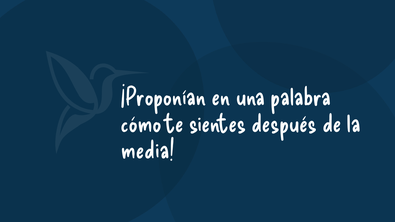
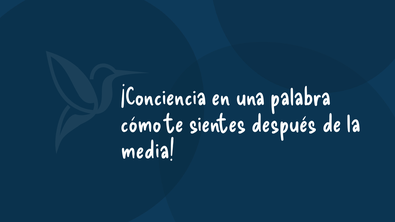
¡Proponían: ¡Proponían -> ¡Conciencia (163, 97)
